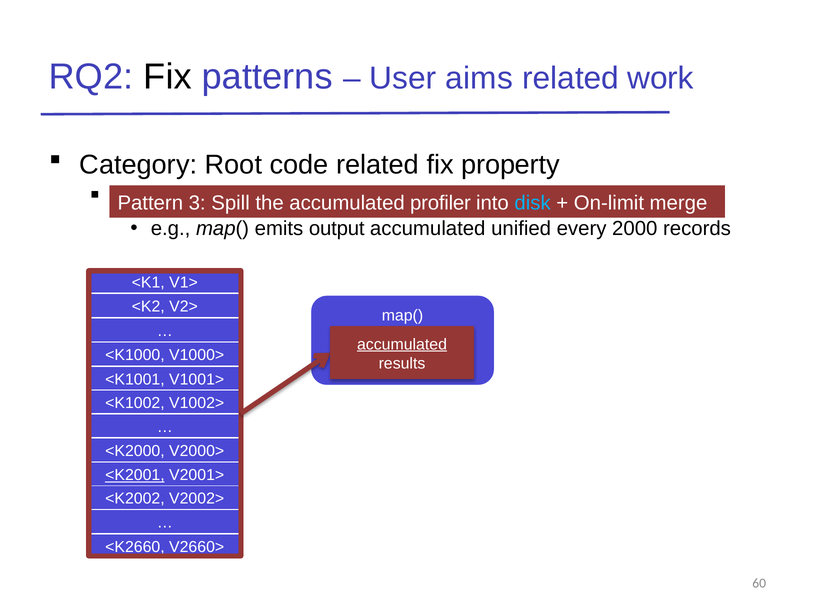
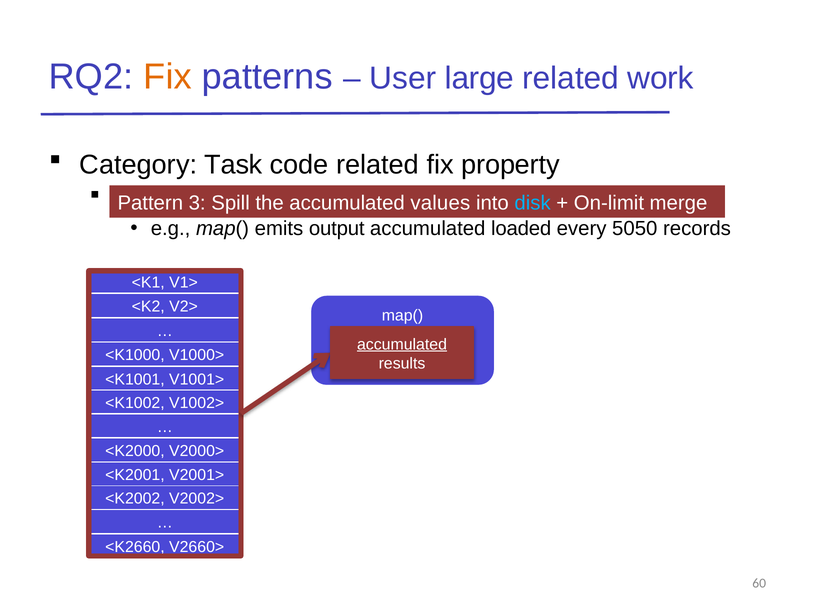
Fix colour: black -> orange (168, 77)
aims: aims -> large (479, 79)
Root: Root -> Task (233, 165)
profiler: profiler -> values (440, 203)
unified: unified -> loaded (521, 229)
2000: 2000 -> 5050 (635, 229)
<K2001 underline: present -> none (135, 475)
